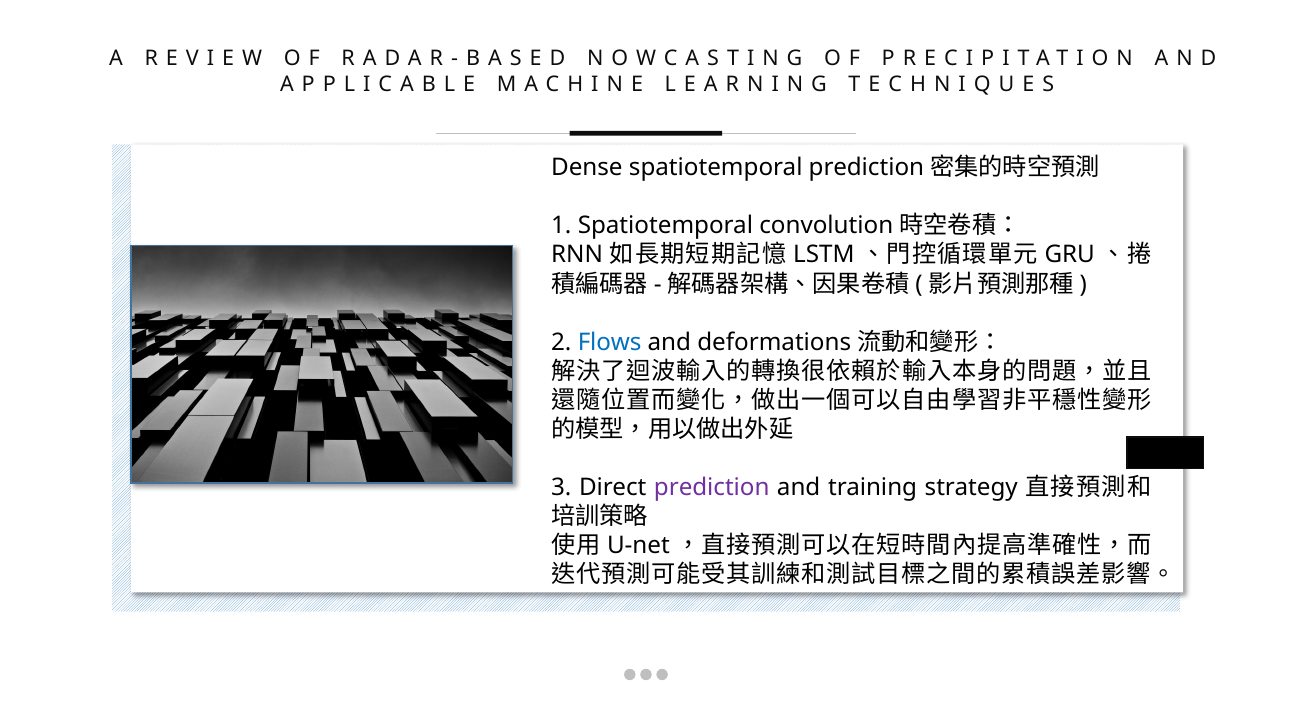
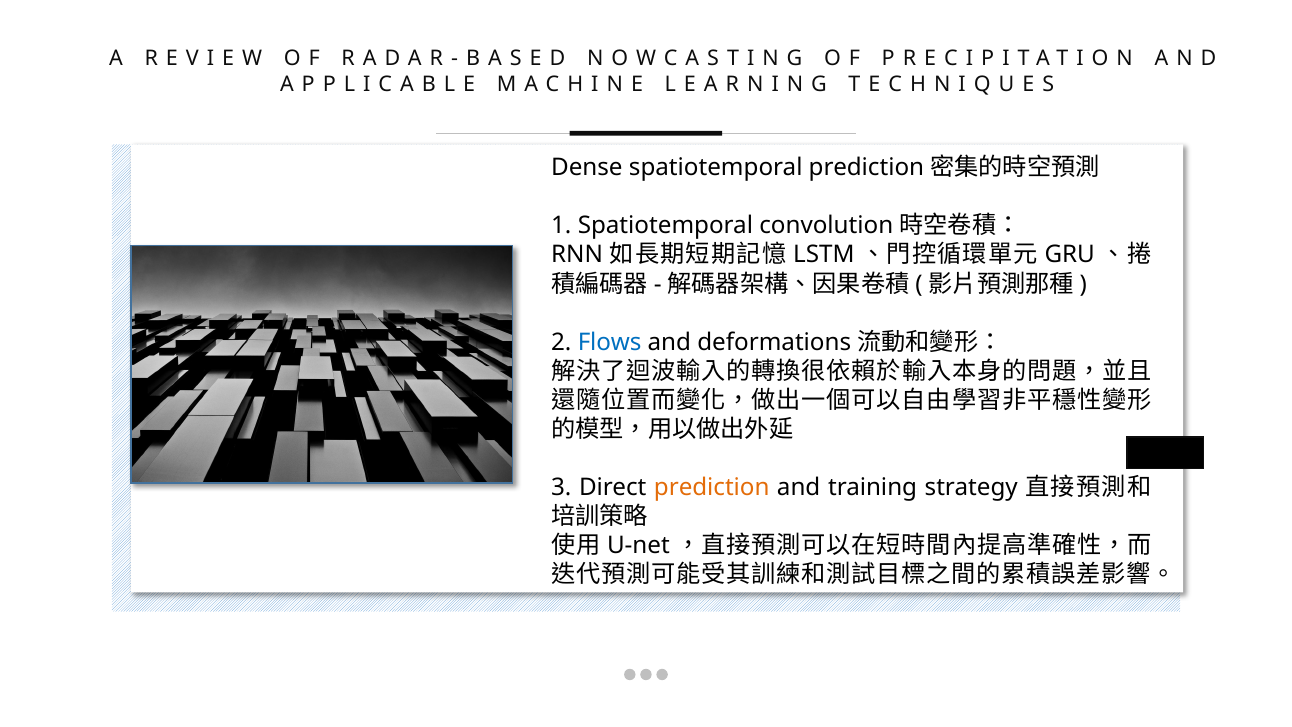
prediction colour: purple -> orange (712, 487)
